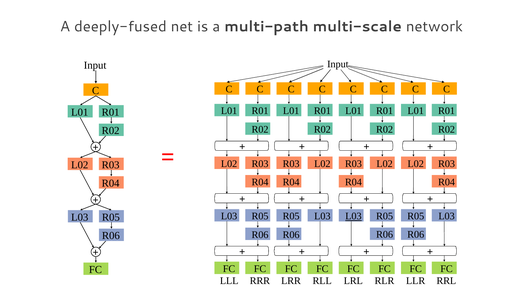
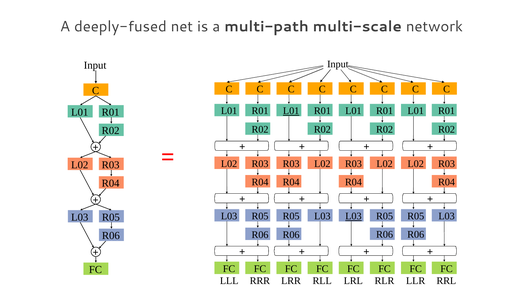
L01 underline: none -> present (291, 111)
